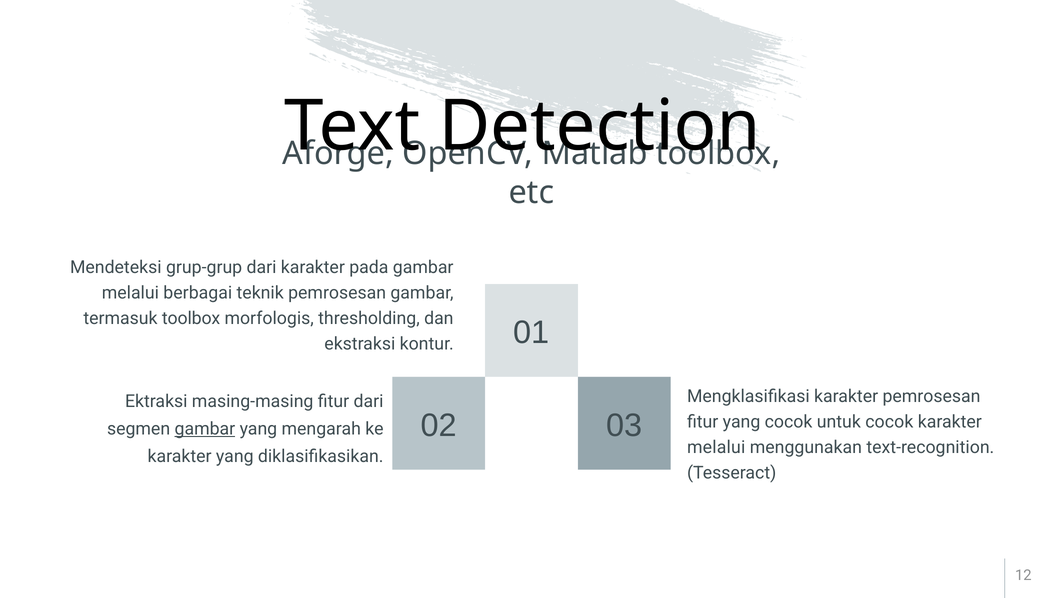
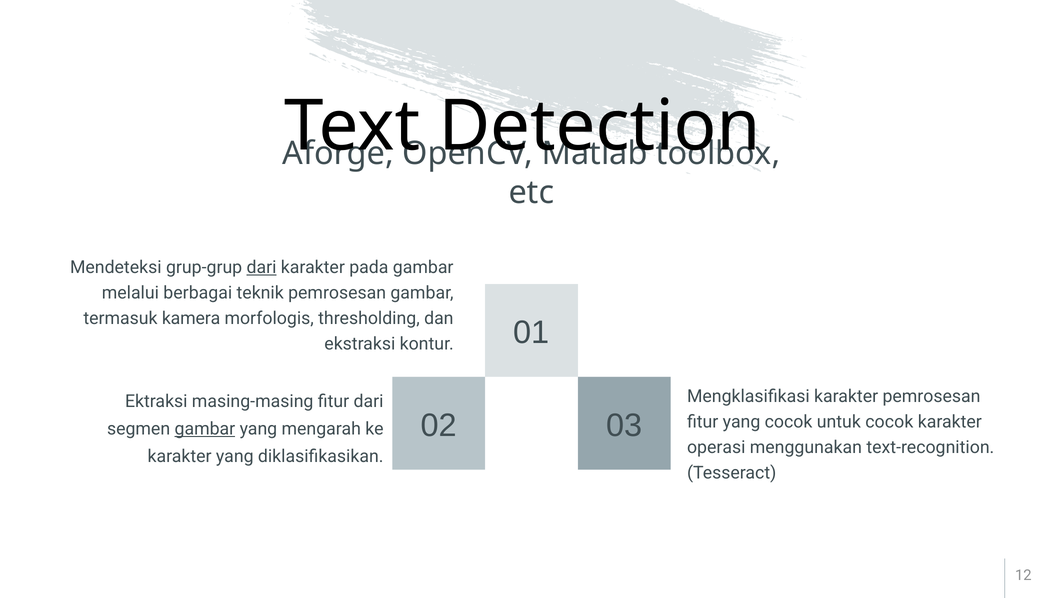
dari underline: none -> present (262, 267)
termasuk toolbox: toolbox -> kamera (191, 318)
melalui: melalui -> operasi (716, 447)
